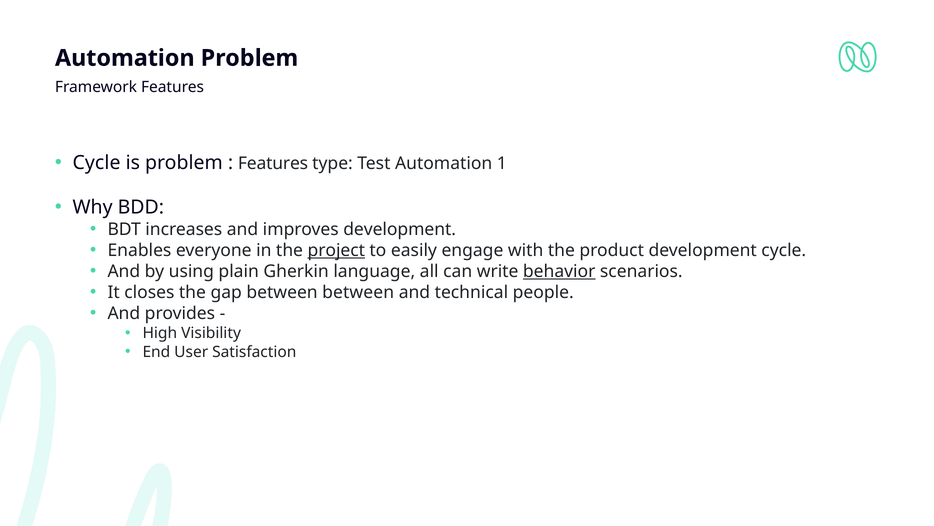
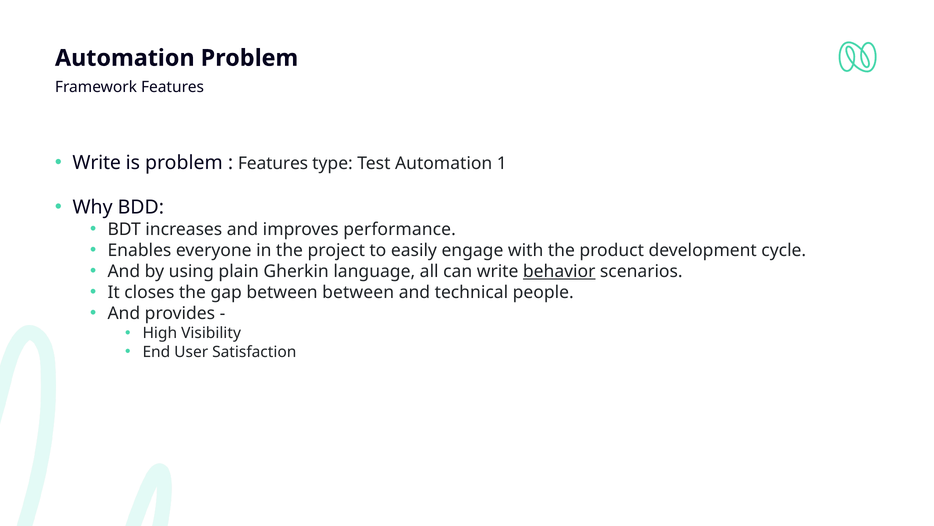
Cycle: Cycle -> Write (97, 163)
improves development: development -> performance (400, 229)
project underline: present -> none (336, 250)
